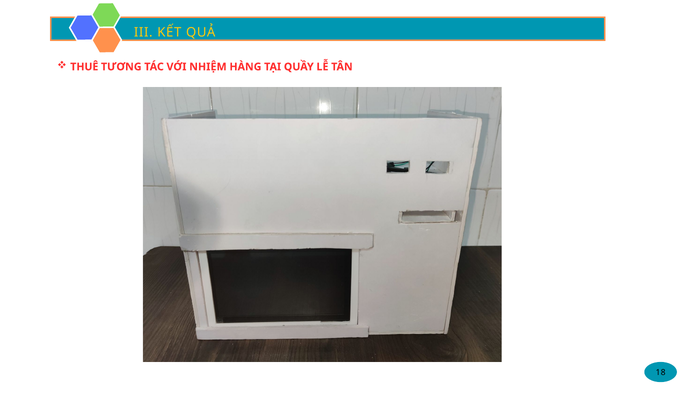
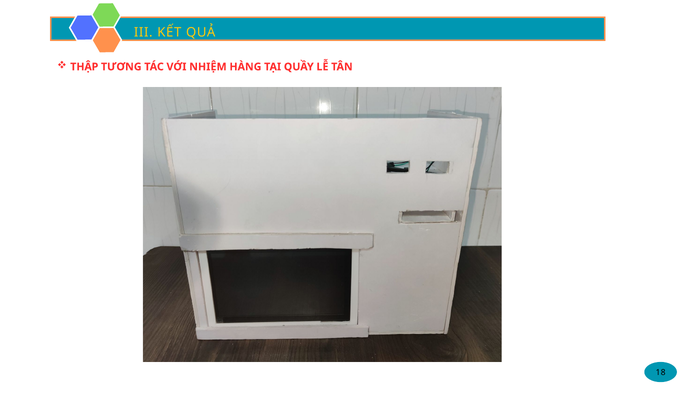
THUÊ: THUÊ -> THẬP (84, 67)
